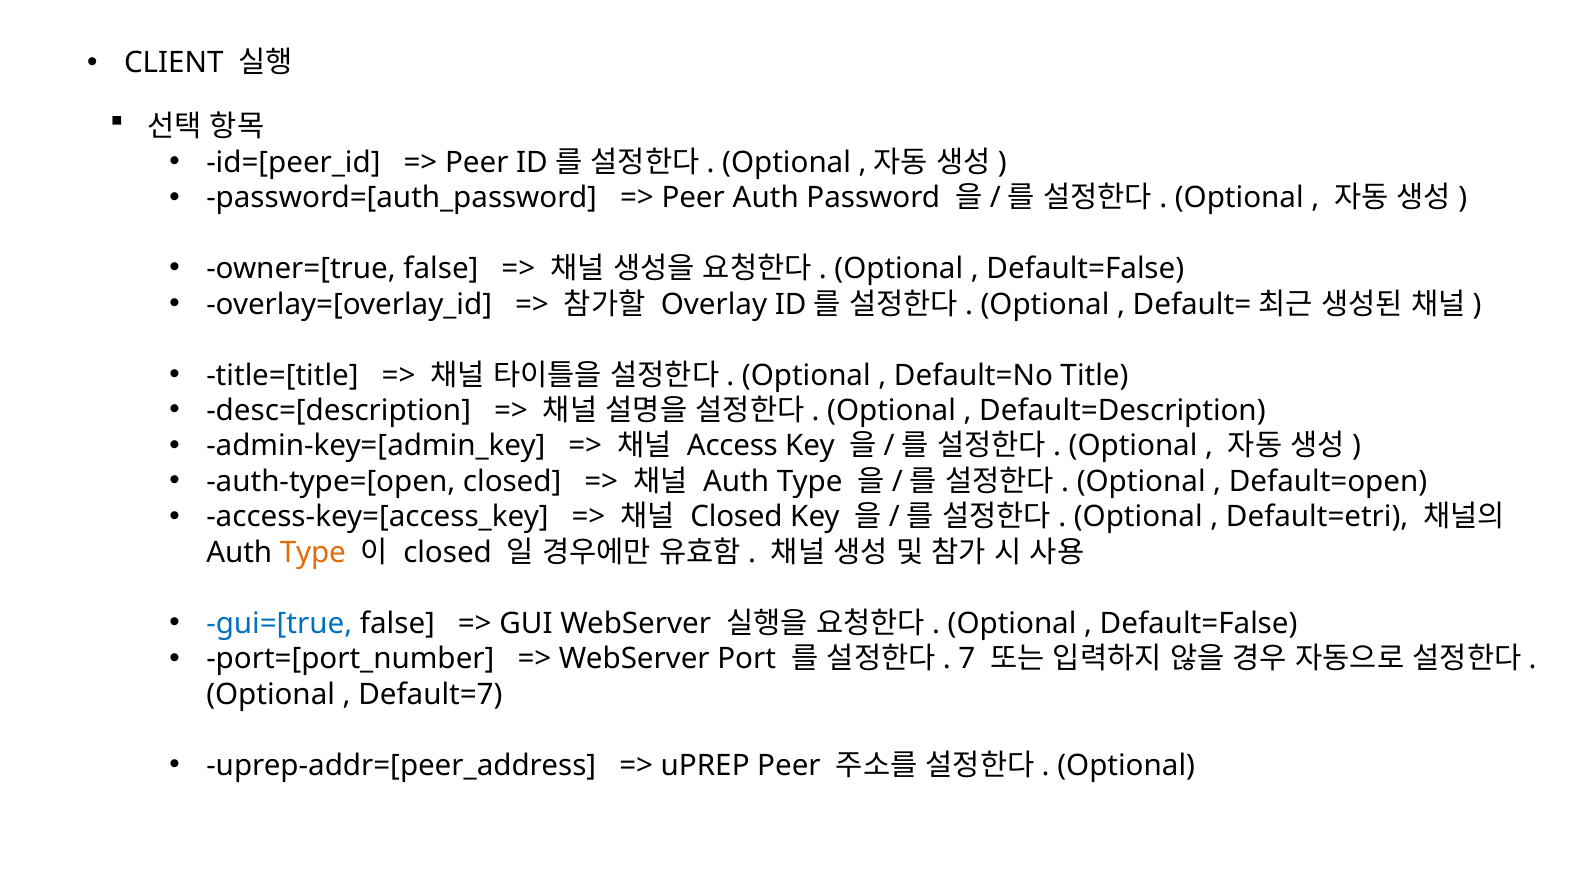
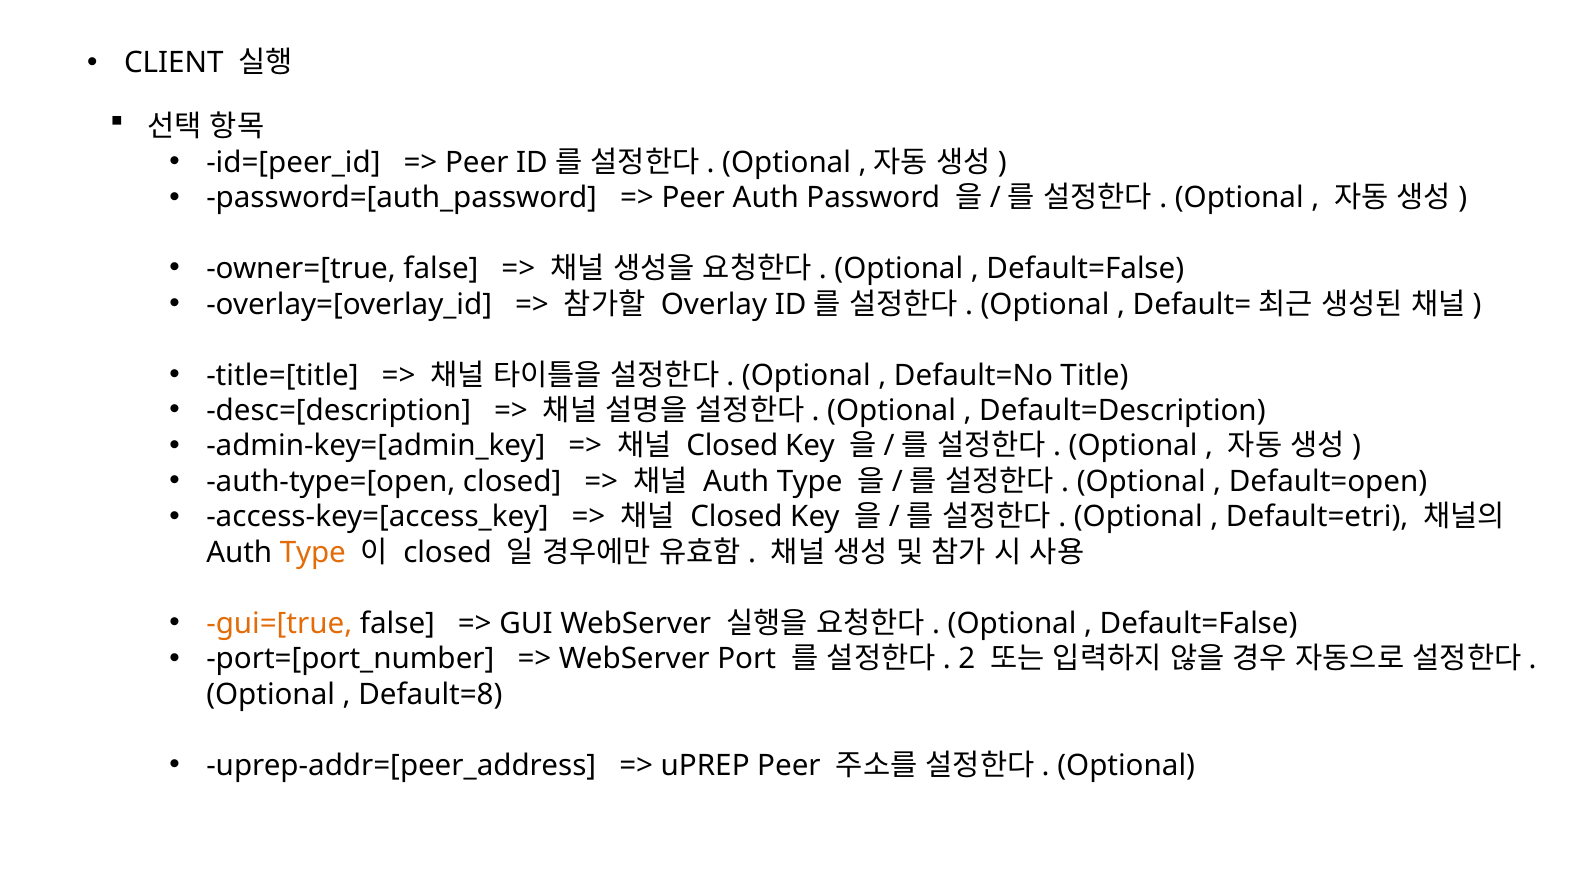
Access: Access -> Closed (732, 447)
gui=[true colour: blue -> orange (279, 624)
7: 7 -> 2 (967, 660)
Default=7: Default=7 -> Default=8 (430, 695)
